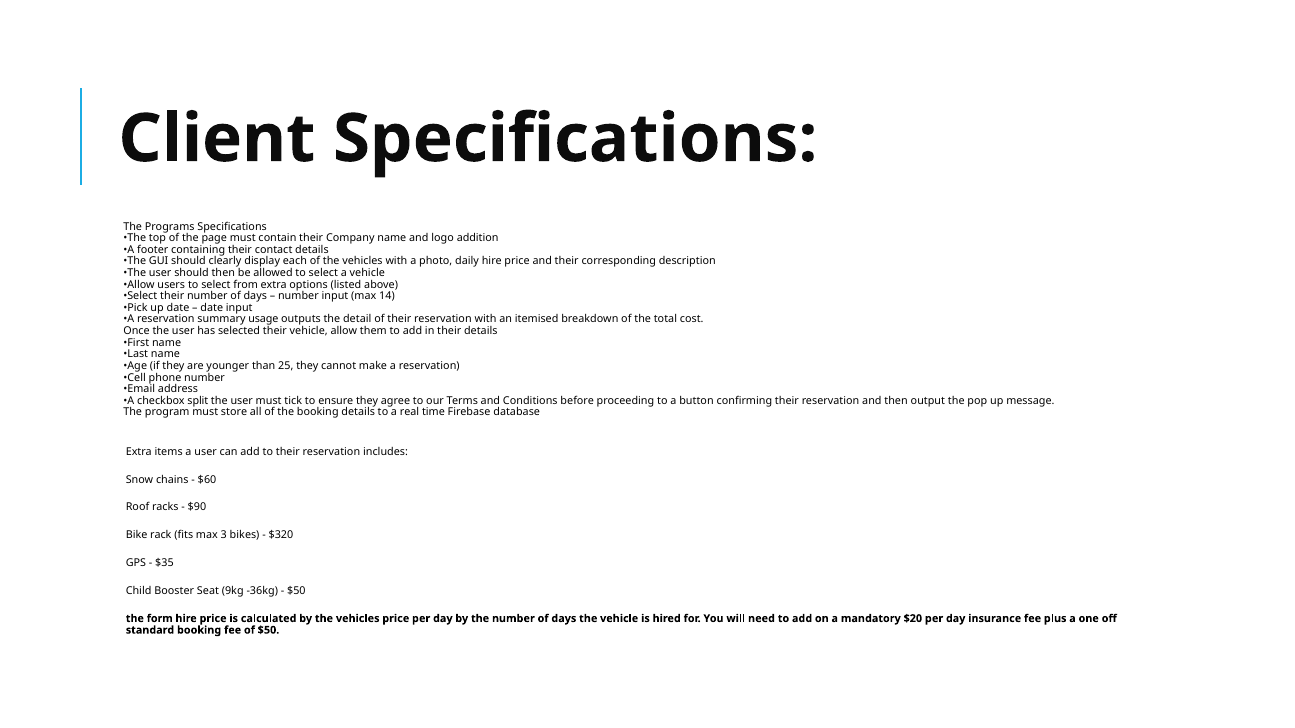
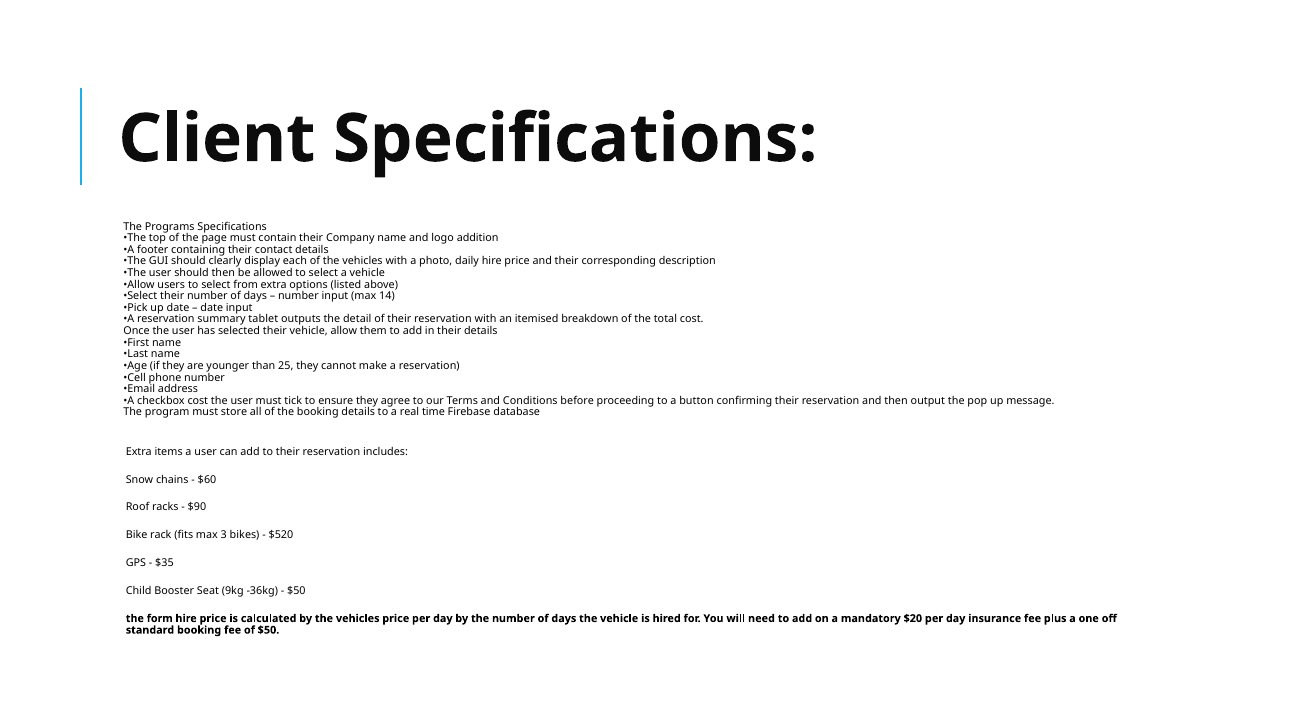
usage: usage -> tablet (263, 320)
checkbox split: split -> cost (198, 401)
$320: $320 -> $520 (281, 535)
